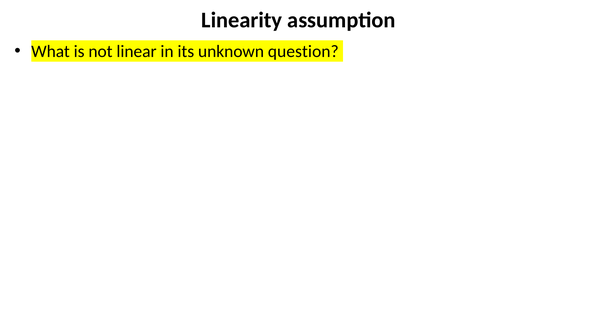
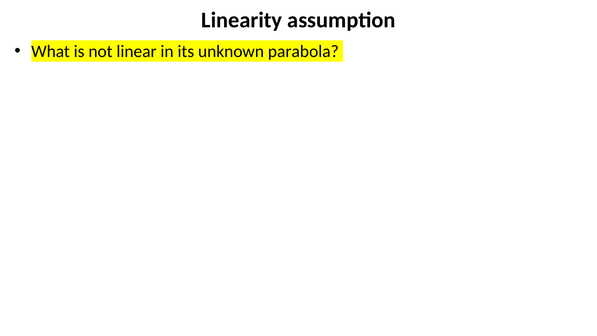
question: question -> parabola (303, 51)
